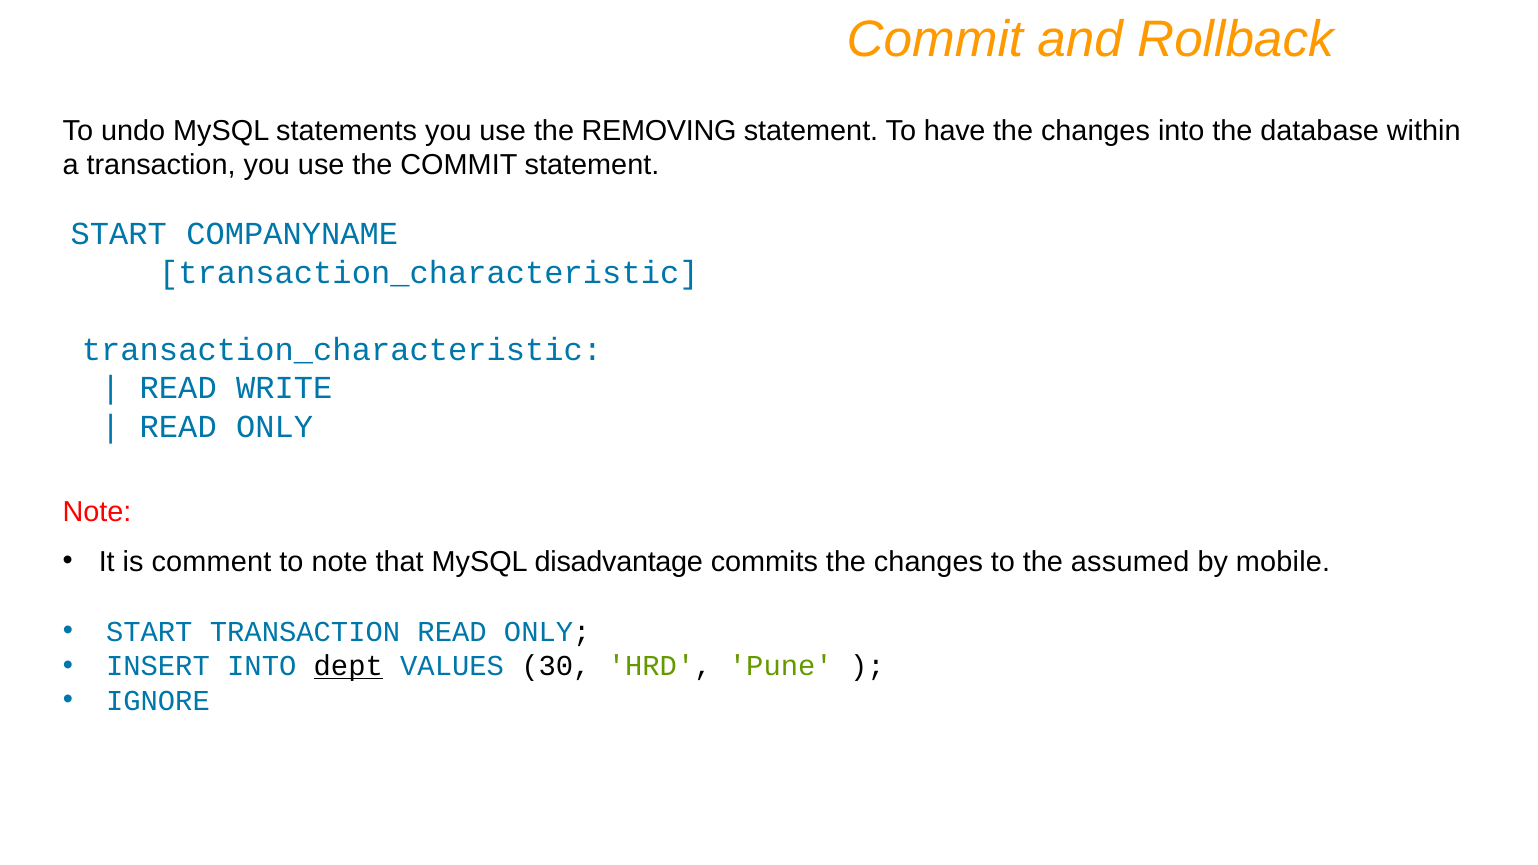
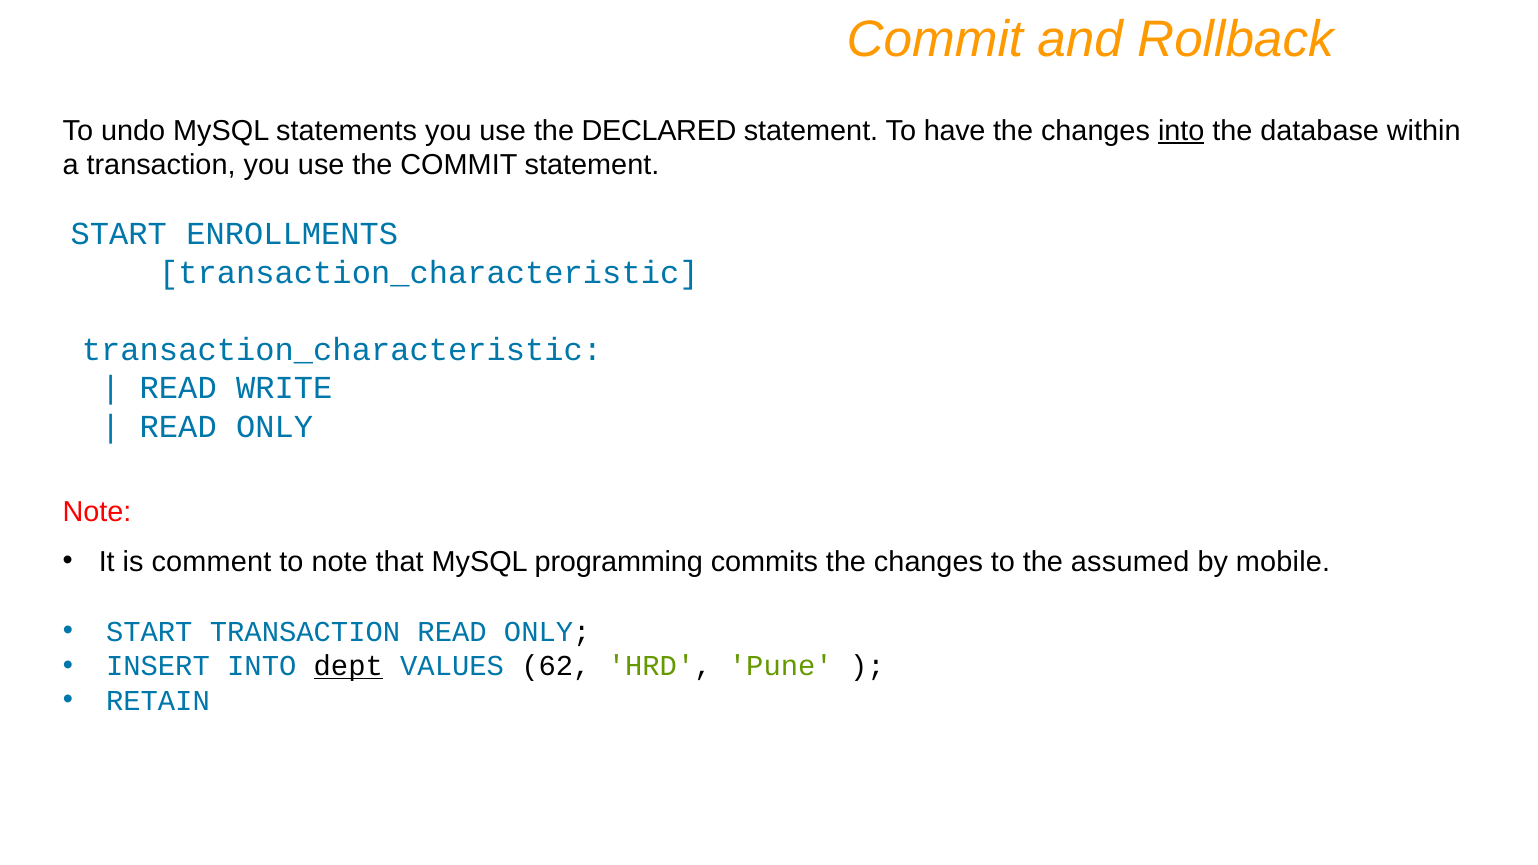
REMOVING: REMOVING -> DECLARED (659, 131)
into underline: none -> present (1181, 131)
COMPANYNAME: COMPANYNAME -> ENROLLMENTS (292, 234)
disadvantage: disadvantage -> programming (619, 562)
30: 30 -> 62 (556, 666)
IGNORE: IGNORE -> RETAIN (158, 701)
